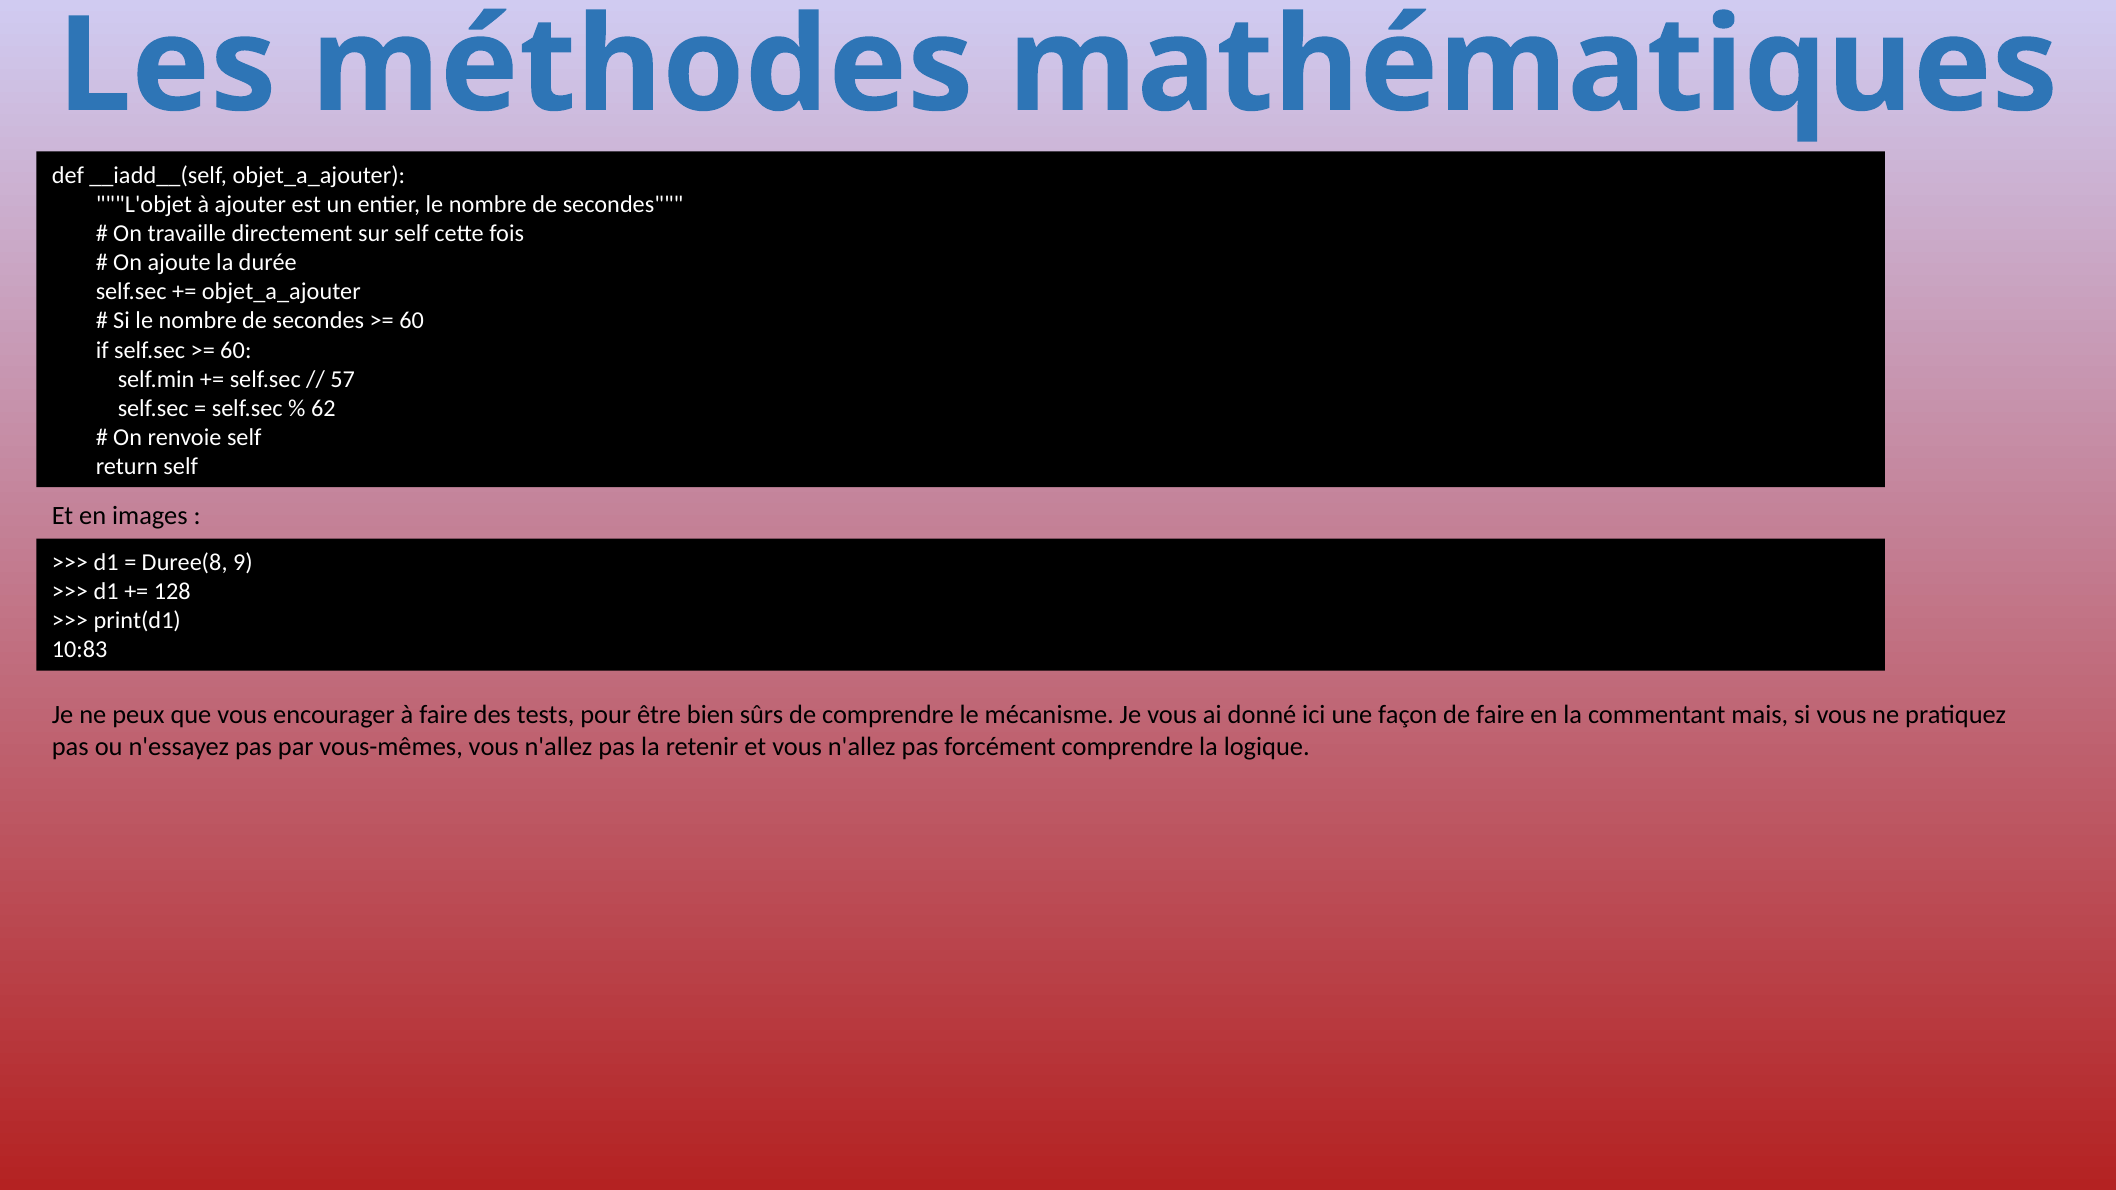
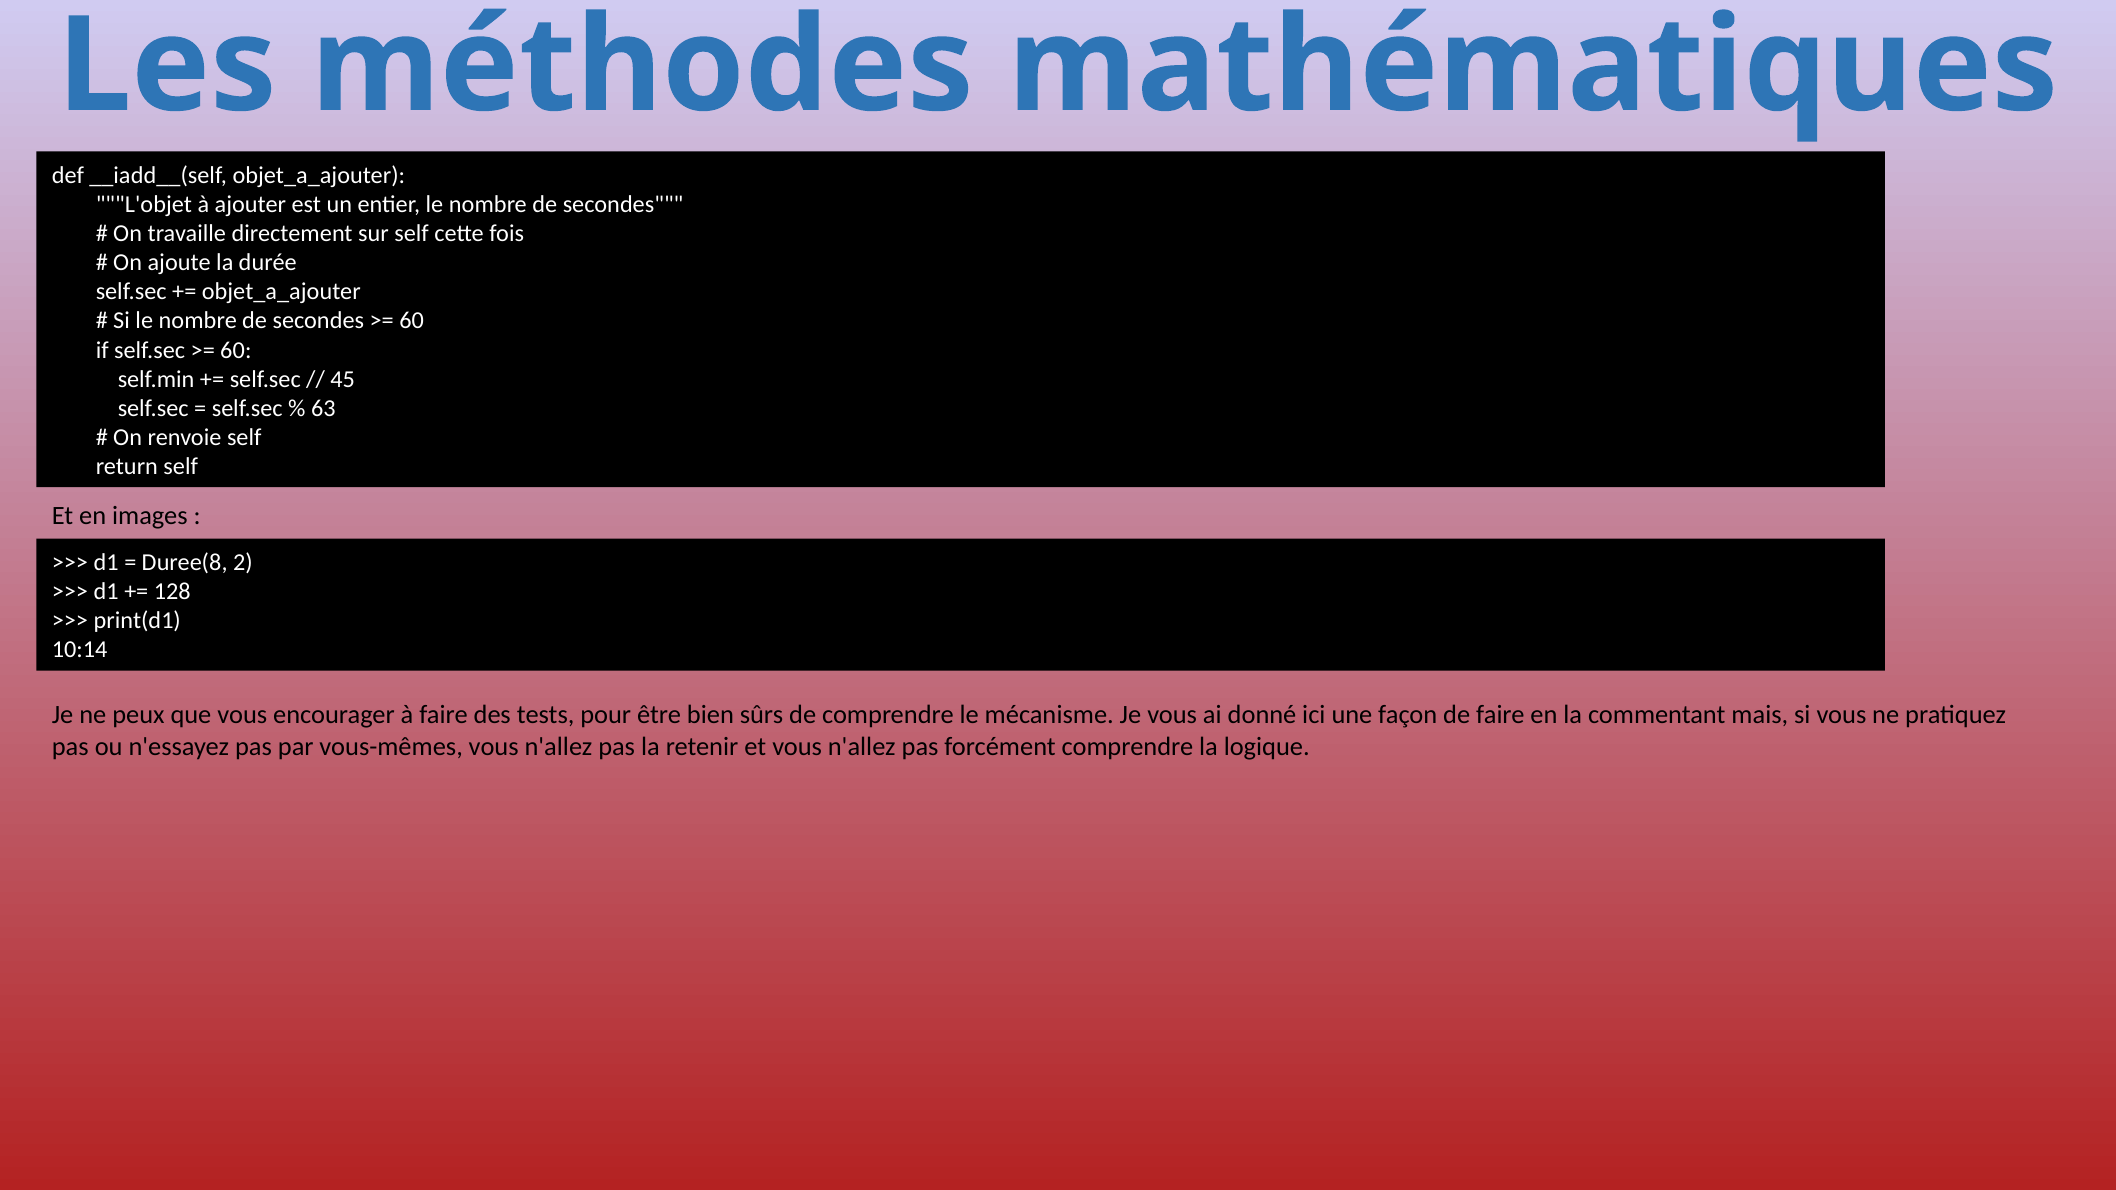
57: 57 -> 45 (343, 379)
62: 62 -> 63 (323, 408)
9: 9 -> 2 (243, 563)
10:83: 10:83 -> 10:14 (80, 650)
